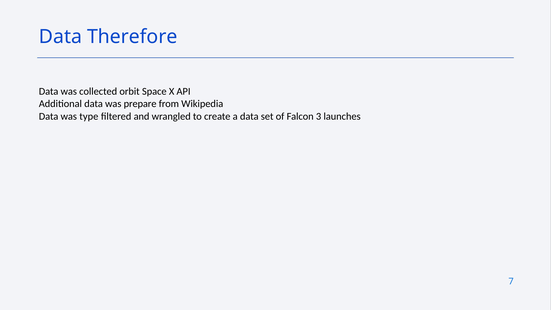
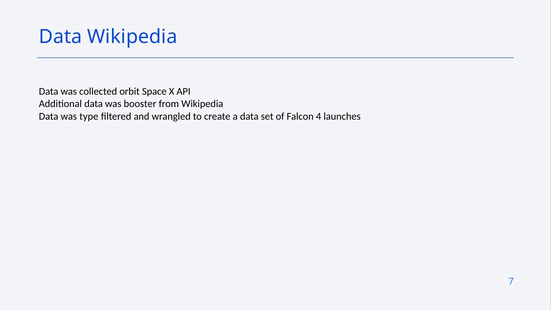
Data Therefore: Therefore -> Wikipedia (132, 37)
prepare: prepare -> booster (140, 104)
3: 3 -> 4 (319, 116)
